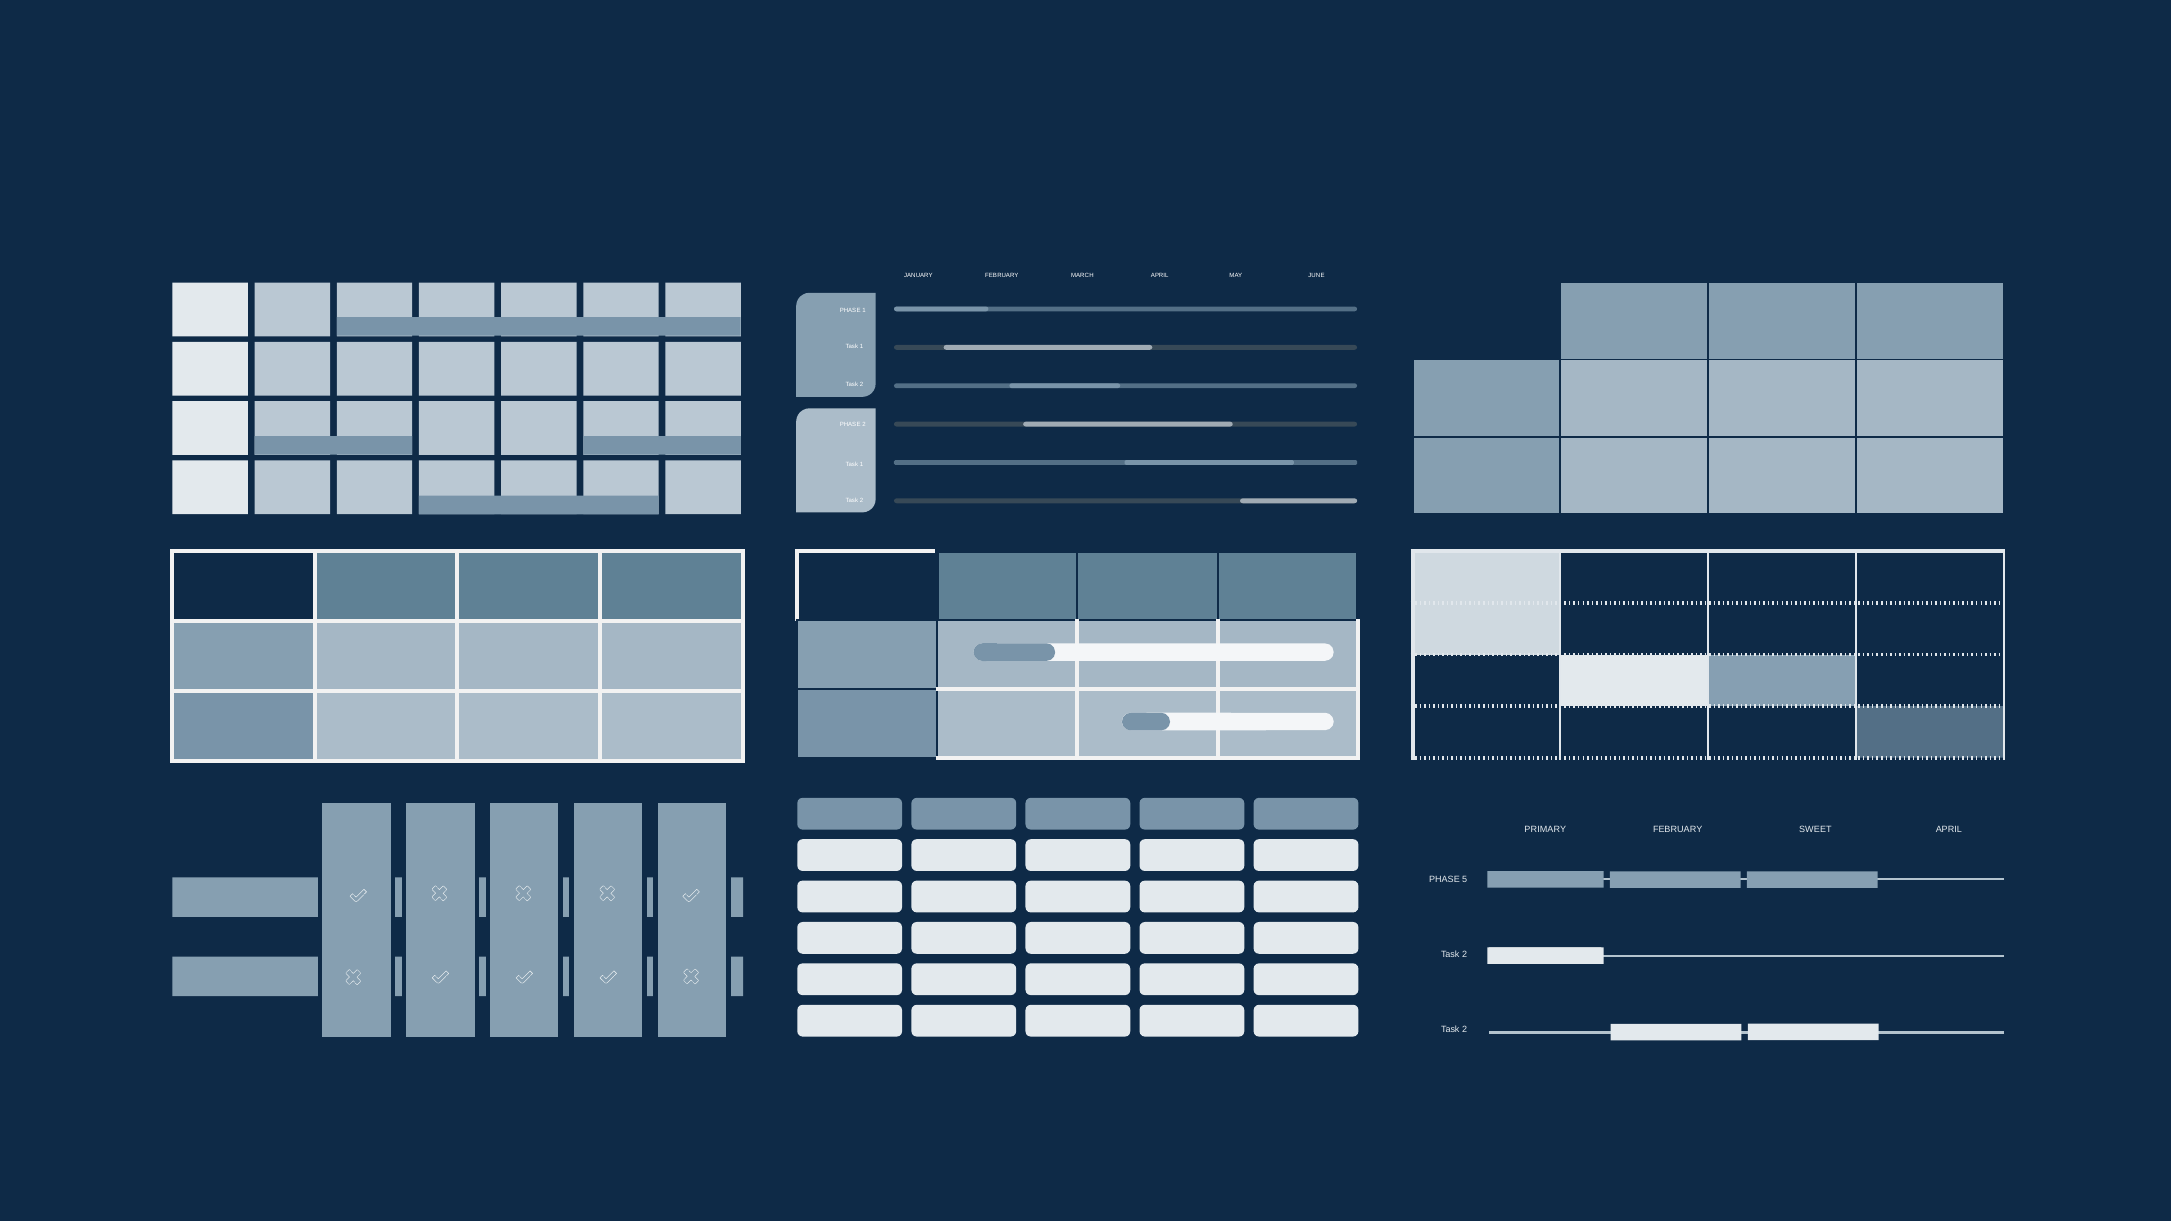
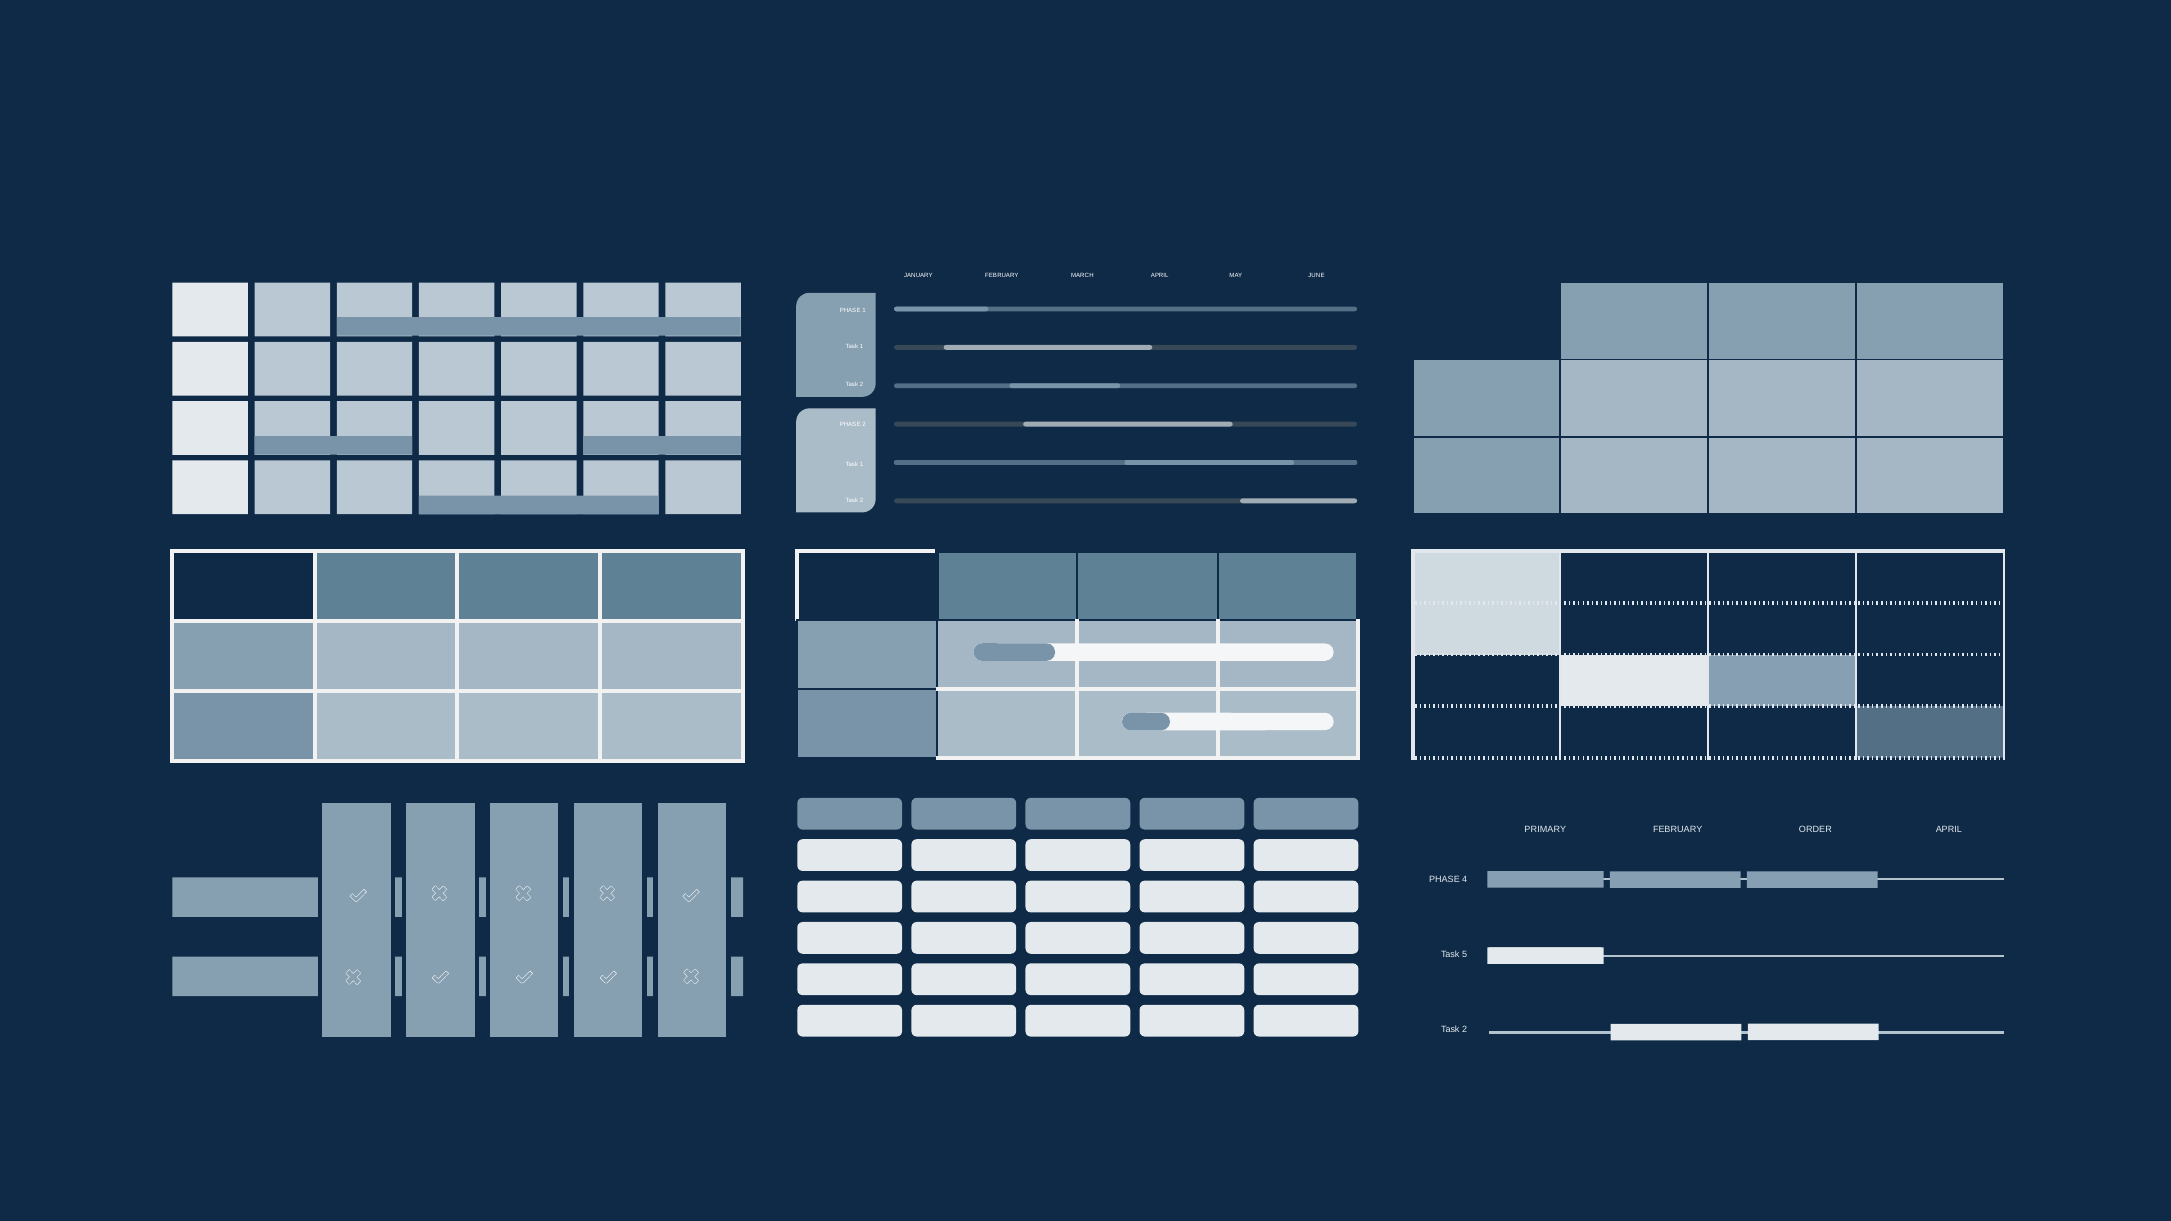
SWEET: SWEET -> ORDER (1815, 830)
5: 5 -> 4 (1465, 880)
2: 2 -> 5 (1465, 955)
